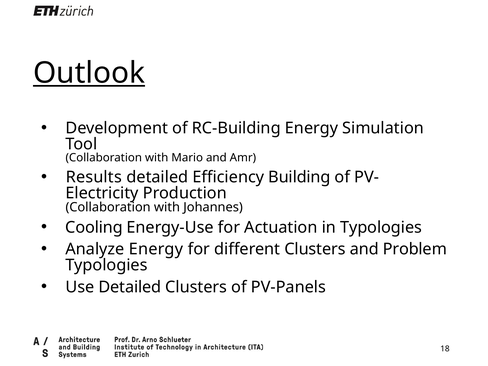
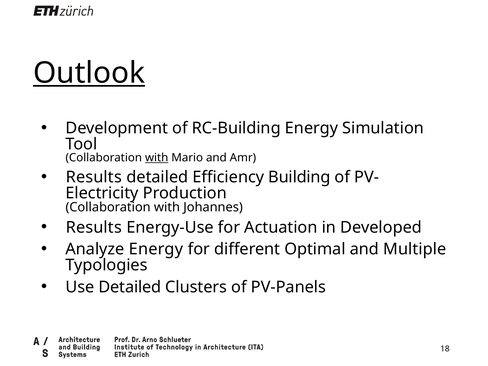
with underline: none -> present (157, 158)
Cooling: Cooling -> Results (94, 227)
in Typologies: Typologies -> Developed (381, 227)
different Clusters: Clusters -> Optimal (315, 249)
Problem: Problem -> Multiple (415, 249)
